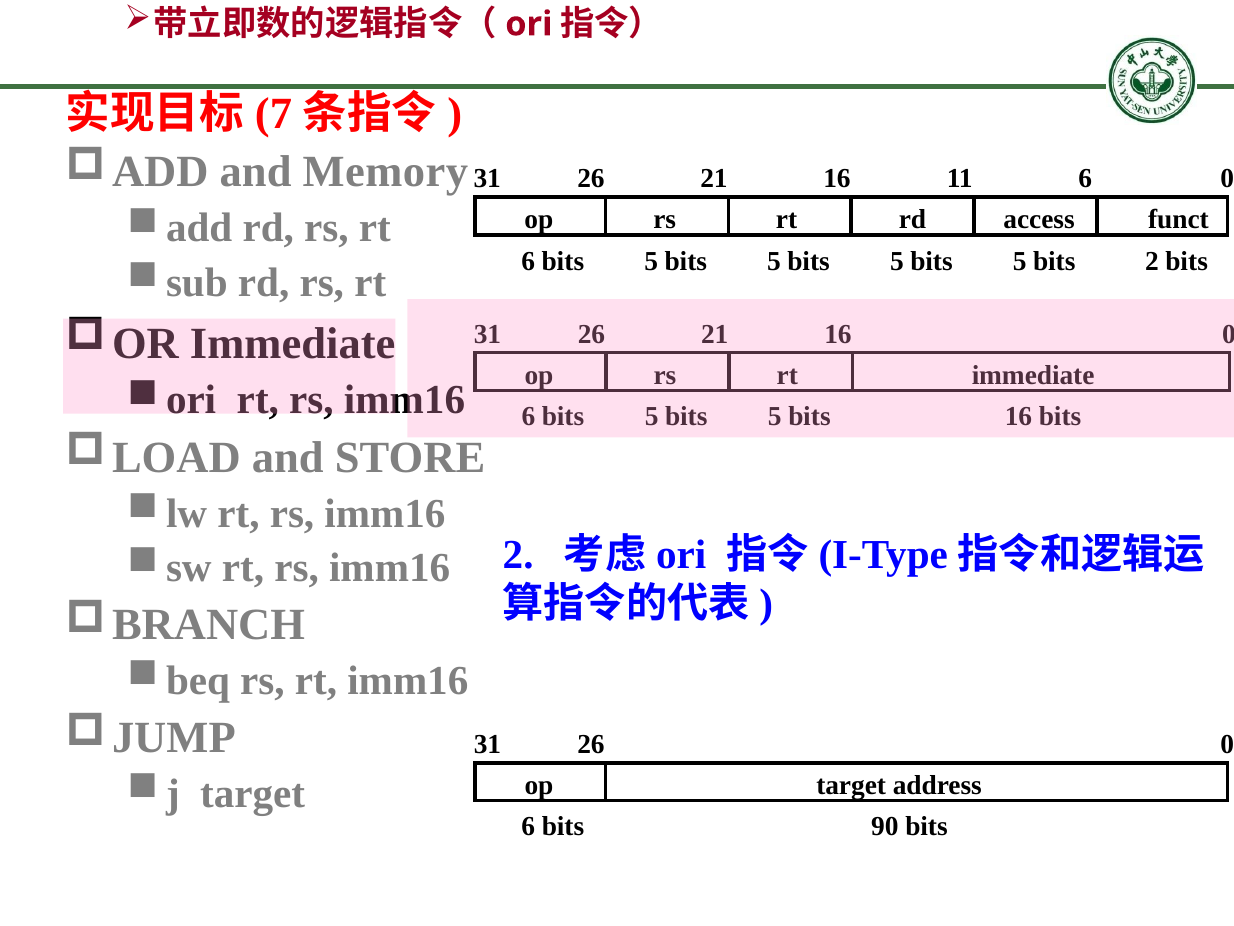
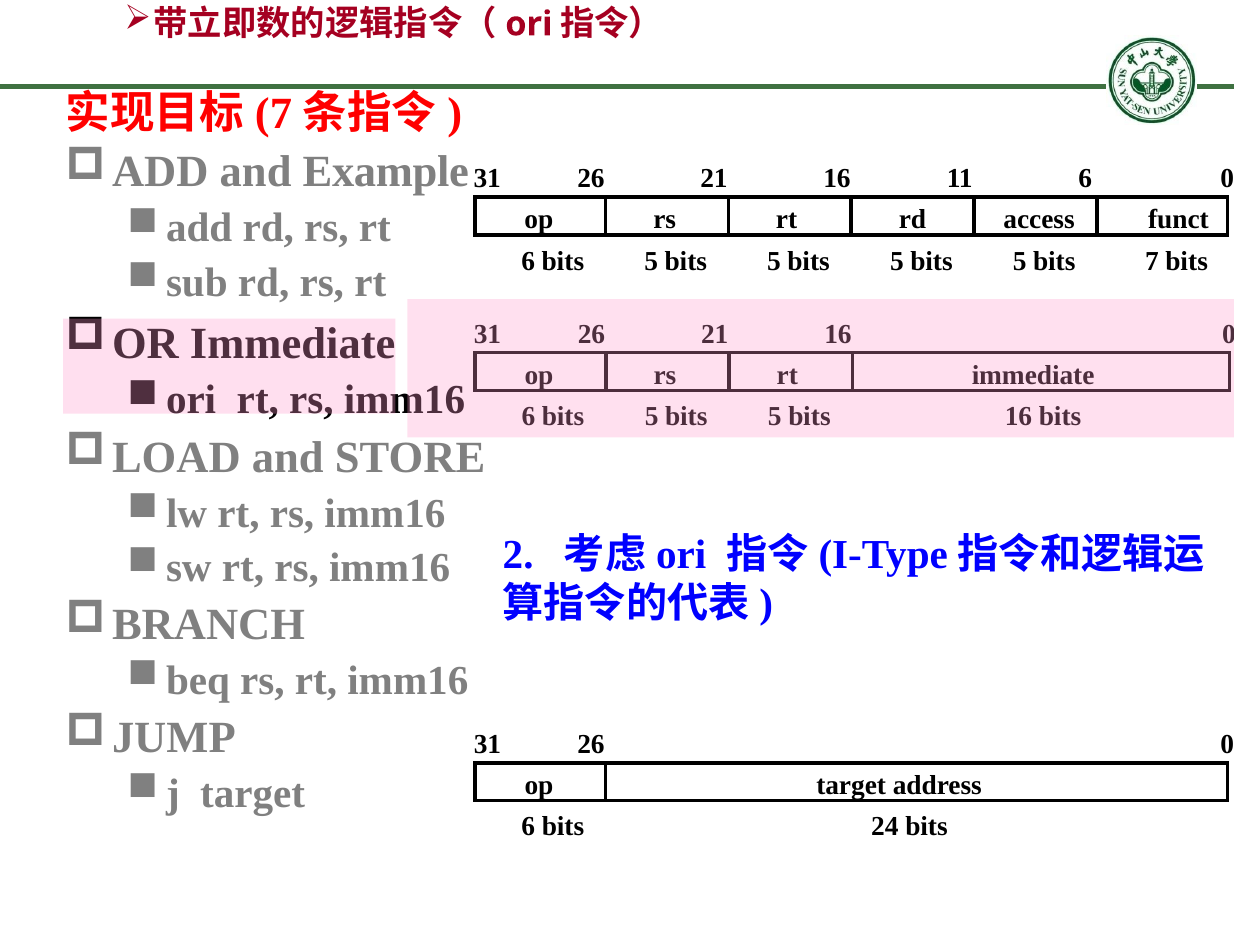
Memory: Memory -> Example (386, 172)
bits 2: 2 -> 7 (1152, 261)
90: 90 -> 24 (885, 826)
